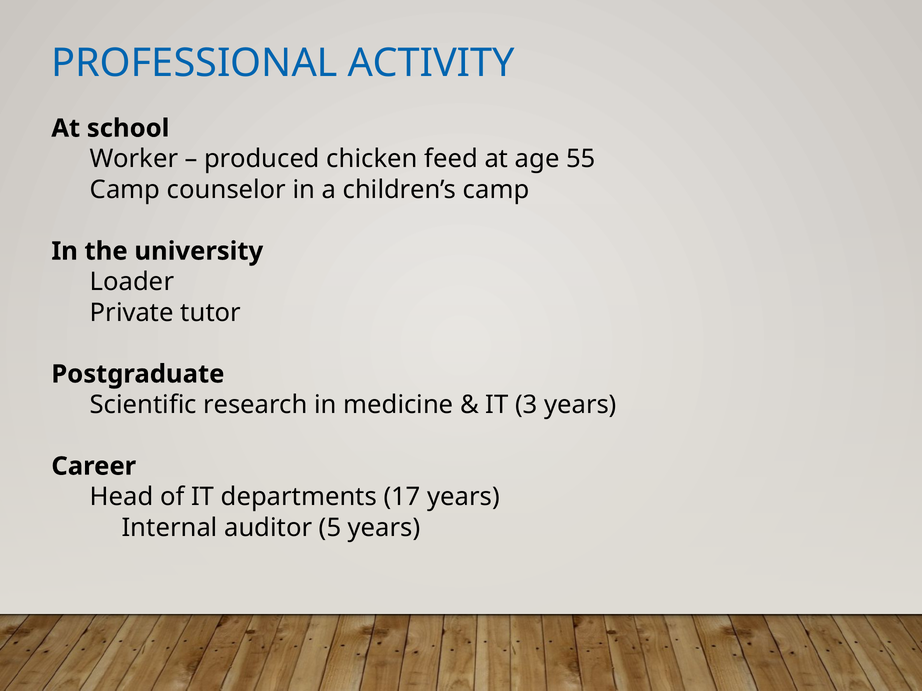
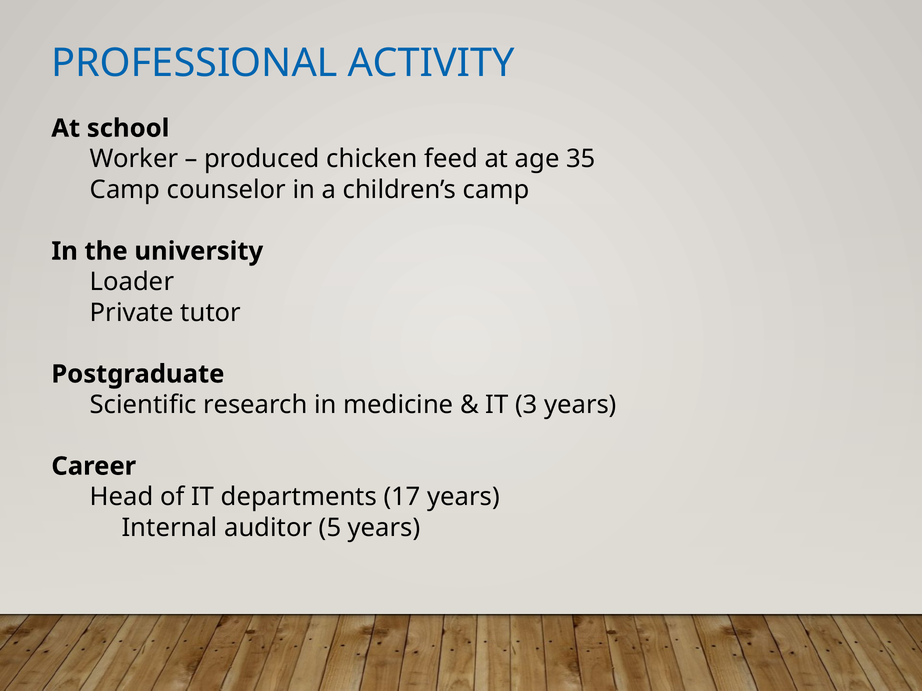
55: 55 -> 35 (581, 159)
